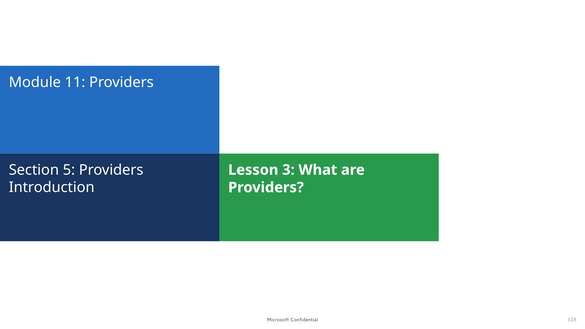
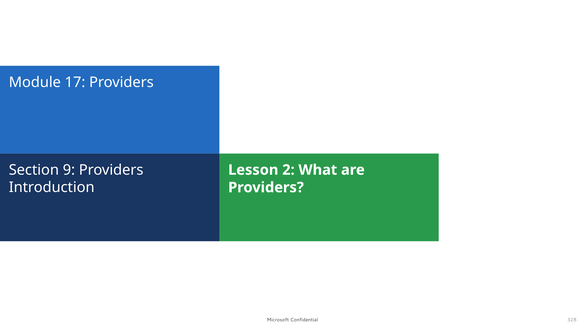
11: 11 -> 17 (75, 82)
5: 5 -> 9 (69, 170)
3: 3 -> 2 (288, 170)
